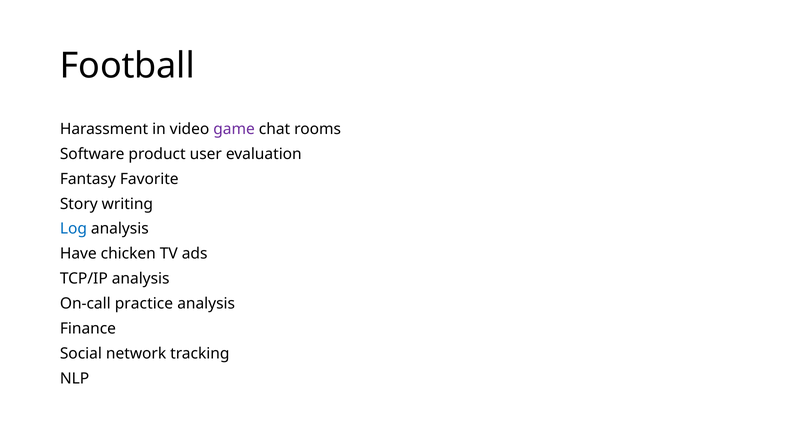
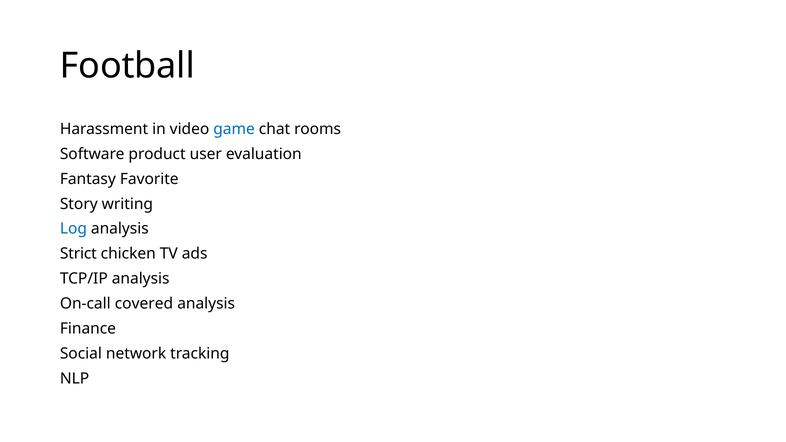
game colour: purple -> blue (234, 129)
Have: Have -> Strict (78, 254)
practice: practice -> covered (144, 304)
